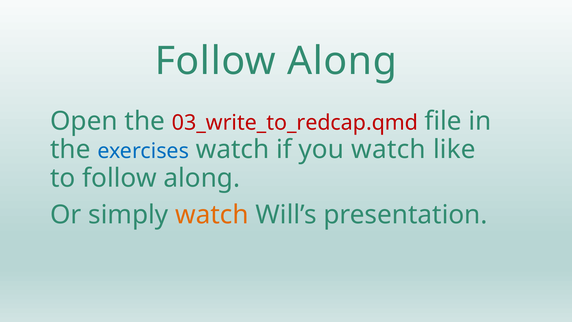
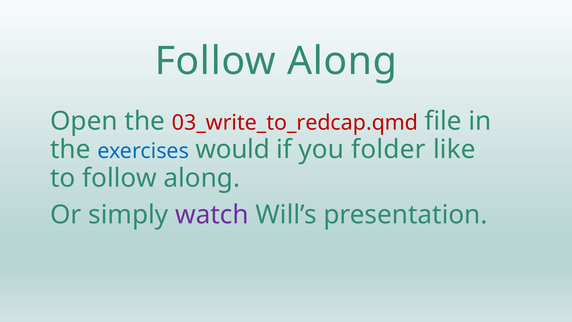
exercises watch: watch -> would (233, 150)
you watch: watch -> folder (388, 150)
watch colour: orange -> purple (212, 215)
